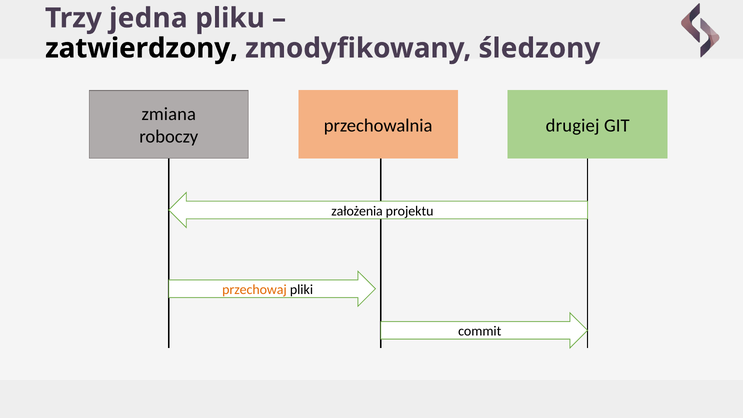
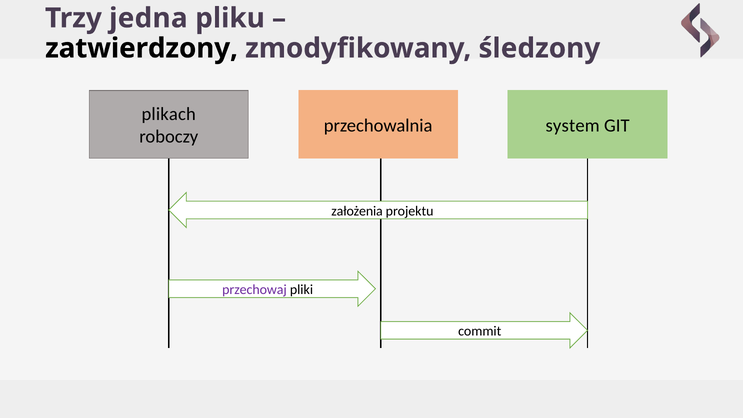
zmiana: zmiana -> plikach (169, 114)
drugiej: drugiej -> system (573, 125)
przechowaj colour: orange -> purple (255, 290)
